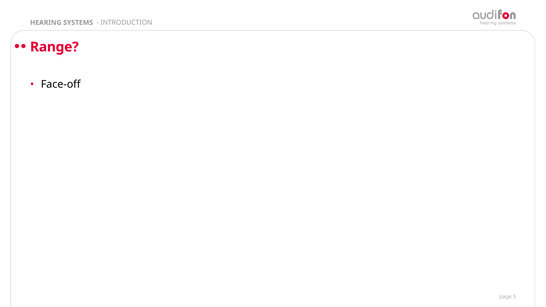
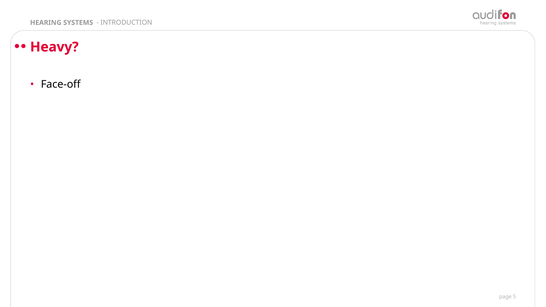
Range: Range -> Heavy (54, 47)
